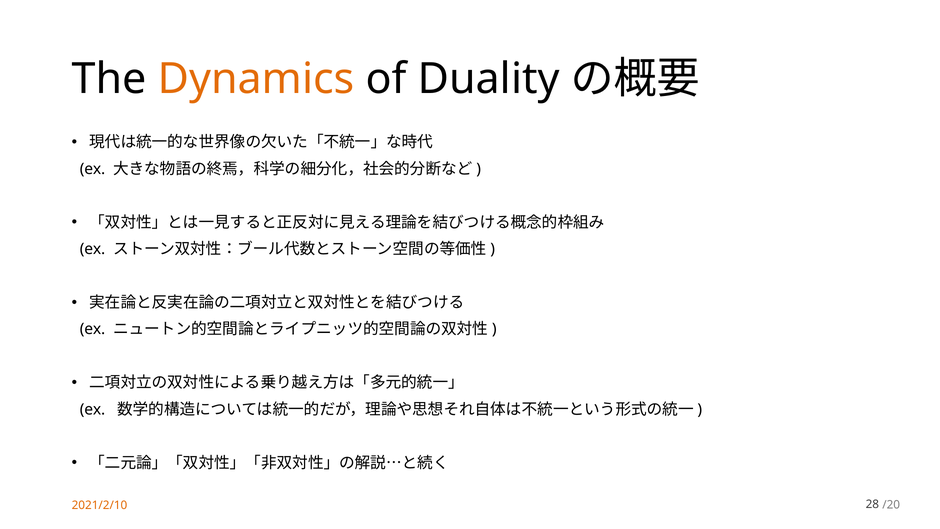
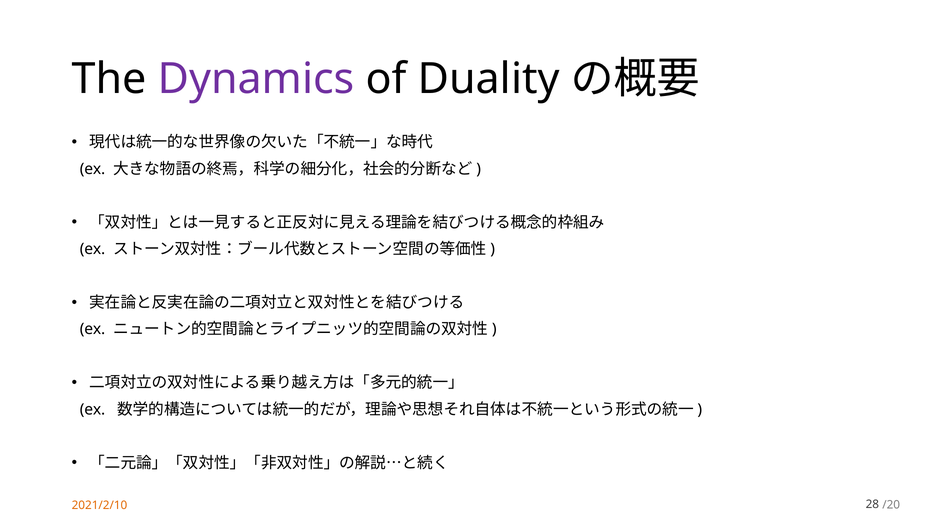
Dynamics colour: orange -> purple (256, 79)
